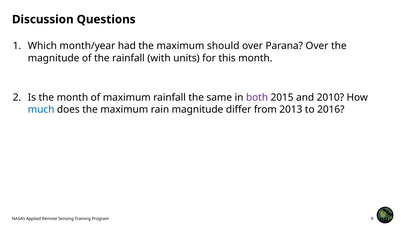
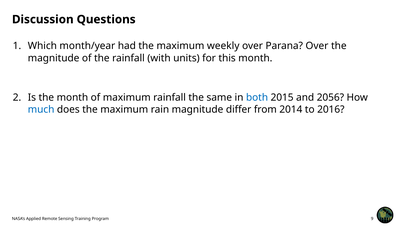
should: should -> weekly (223, 46)
both colour: purple -> blue (257, 97)
2010: 2010 -> 2056 (330, 97)
2013: 2013 -> 2014 (291, 109)
